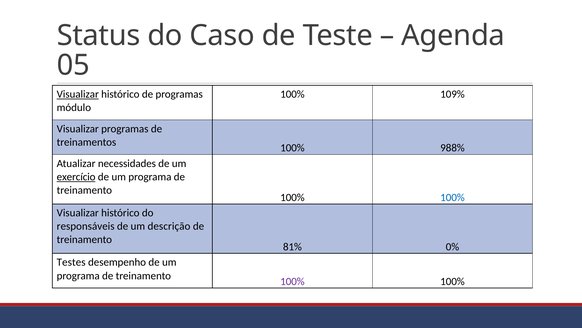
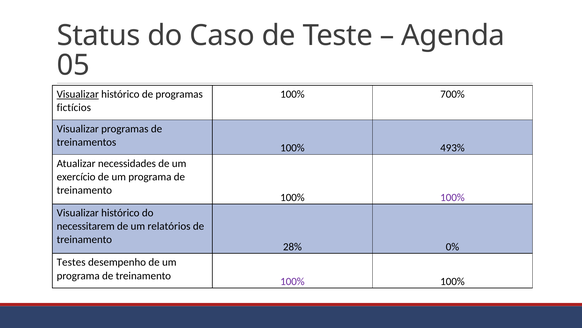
109%: 109% -> 700% (452, 94)
módulo: módulo -> fictícios (74, 107)
988%: 988% -> 493% (452, 148)
exercício underline: present -> none (76, 176)
100% colour: blue -> purple (452, 197)
responsáveis: responsáveis -> necessitarem (86, 226)
descrição: descrição -> relatórios (169, 226)
81%: 81% -> 28% (292, 246)
